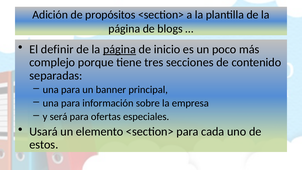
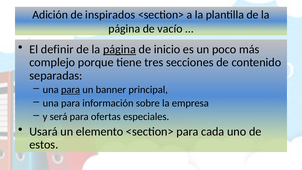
propósitos: propósitos -> inspirados (110, 15)
blogs: blogs -> vacío (170, 29)
para underline: none -> present (71, 90)
